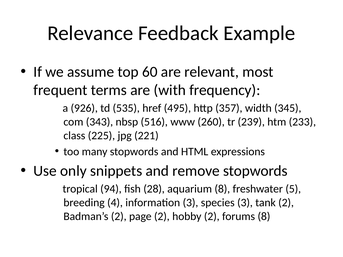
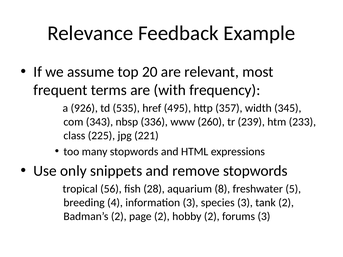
60: 60 -> 20 (150, 72)
516: 516 -> 336 (154, 122)
94: 94 -> 56 (111, 189)
forums 8: 8 -> 3 (264, 217)
